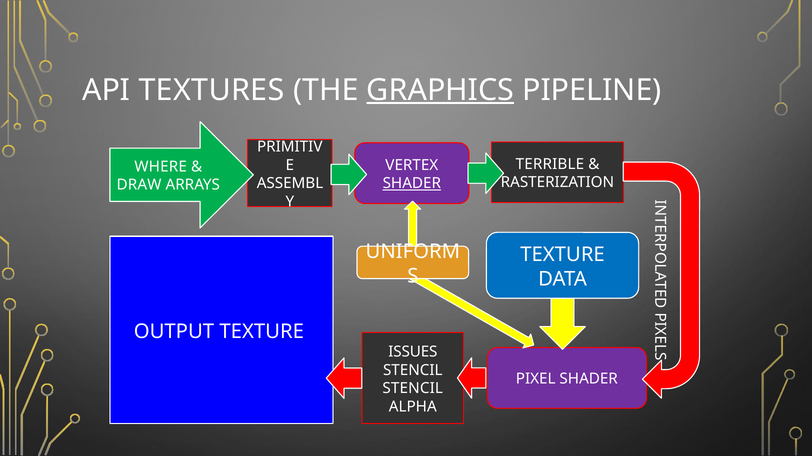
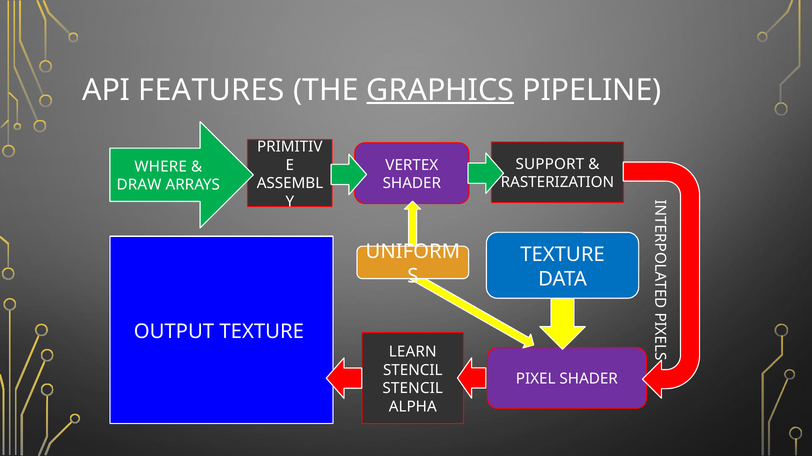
TEXTURES: TEXTURES -> FEATURES (212, 90)
TERRIBLE: TERRIBLE -> SUPPORT (550, 164)
SHADER underline: present -> none (412, 184)
ISSUES: ISSUES -> LEARN (413, 352)
